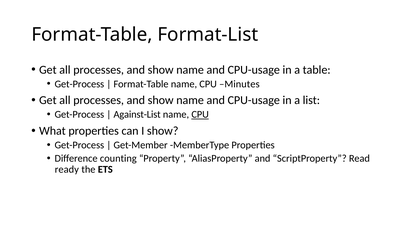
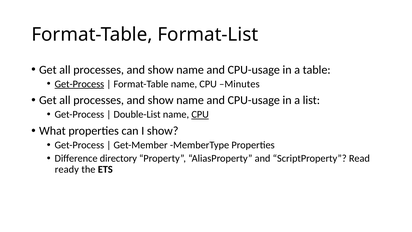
Get-Process underline: none -> present (79, 84)
Against-List: Against-List -> Double-List (137, 114)
counting: counting -> directory (118, 158)
